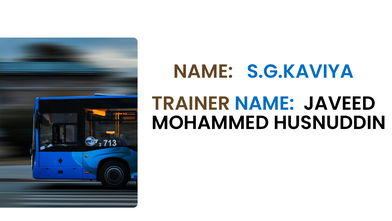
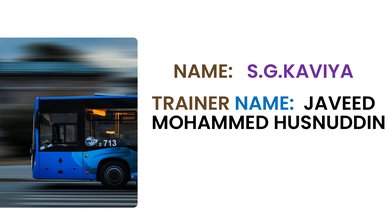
S.G.KAVIYA colour: blue -> purple (300, 71)
